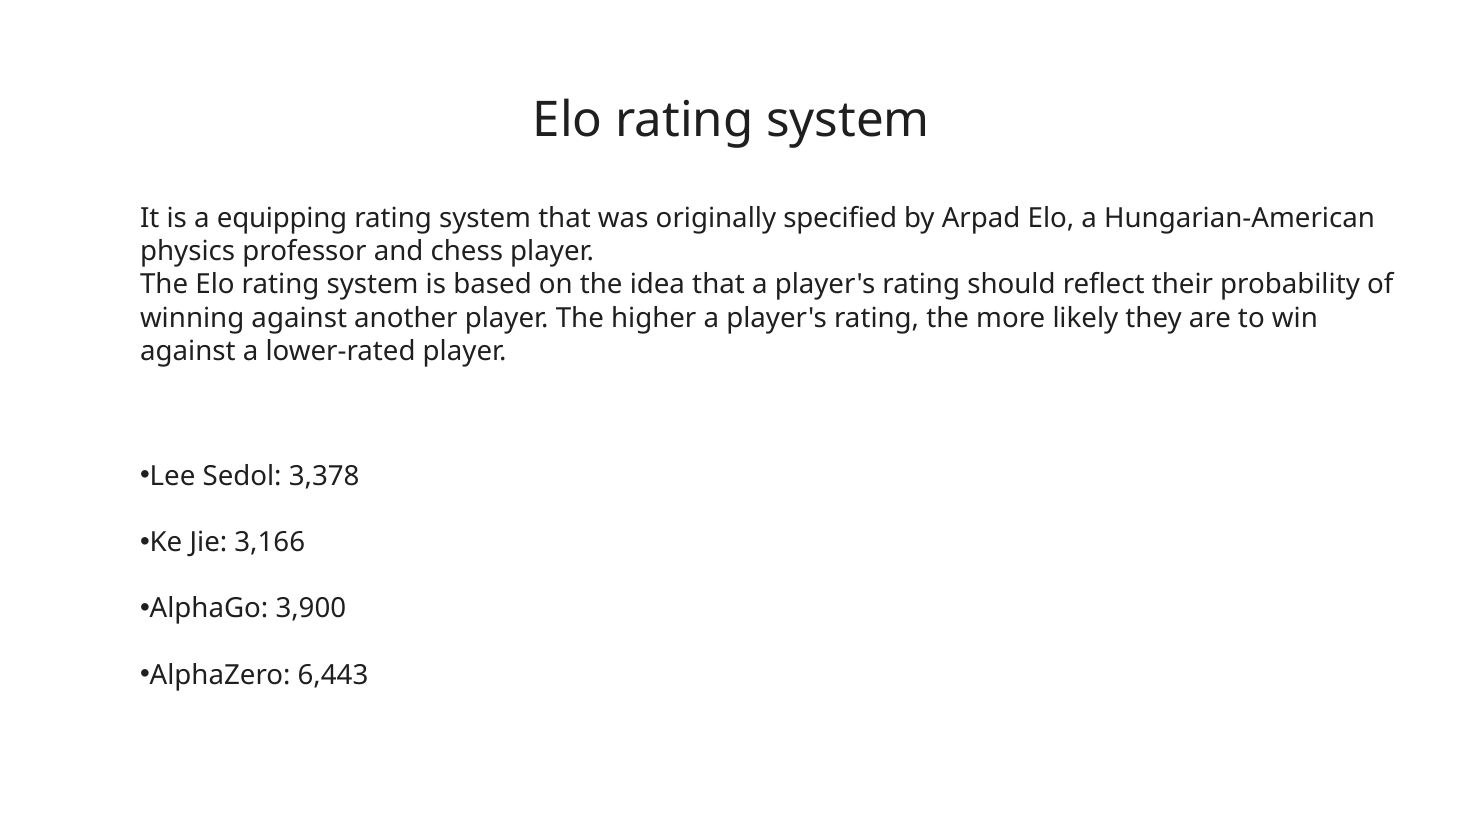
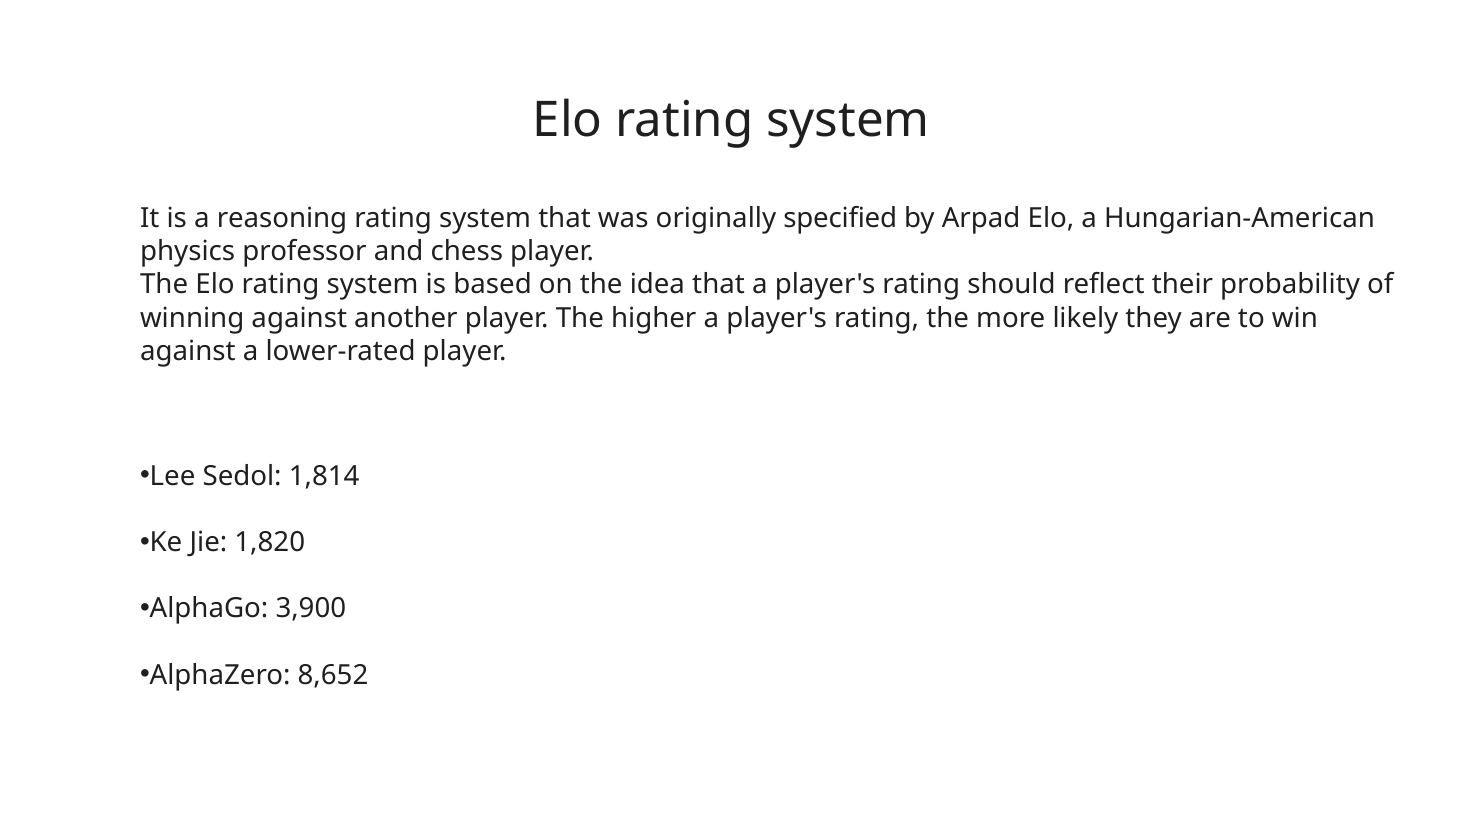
equipping: equipping -> reasoning (282, 218)
3,378: 3,378 -> 1,814 (324, 476)
3,166: 3,166 -> 1,820 (270, 543)
6,443: 6,443 -> 8,652 (333, 675)
